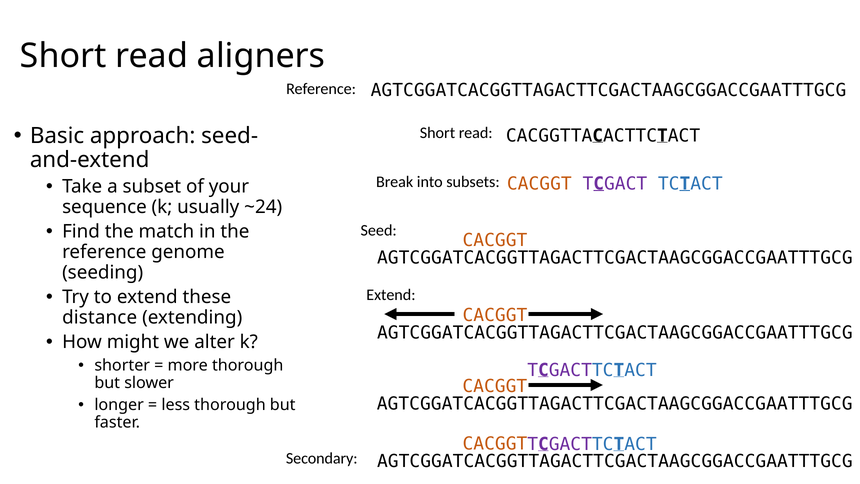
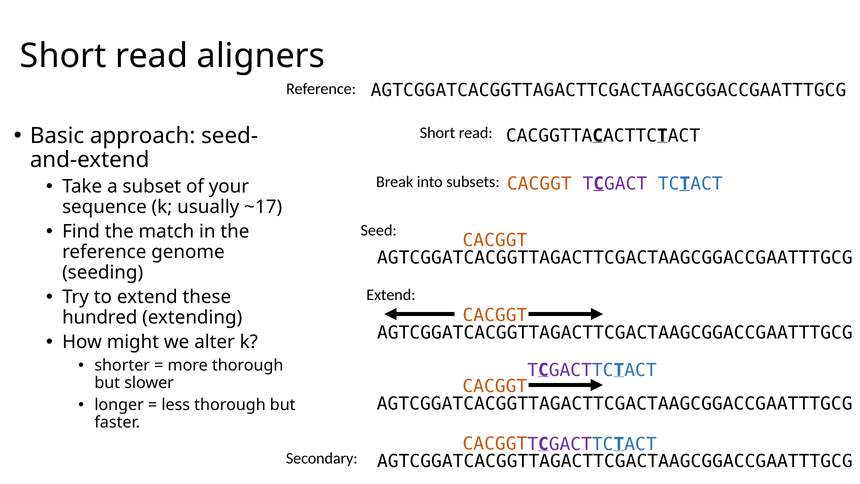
~24: ~24 -> ~17 (263, 207)
distance: distance -> hundred (100, 317)
